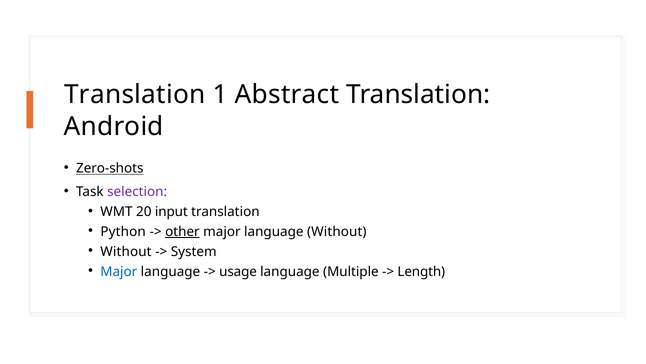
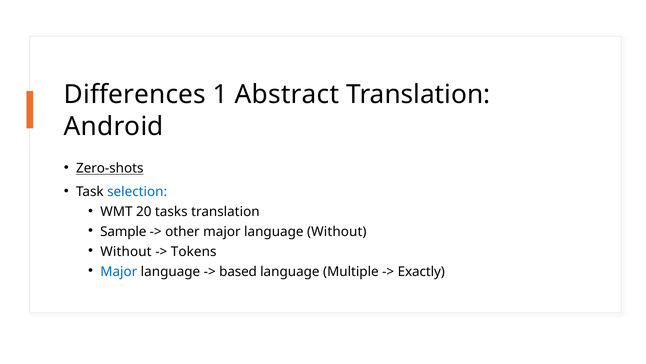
Translation: Translation -> Differences (135, 94)
selection colour: purple -> blue (137, 192)
input: input -> tasks (171, 211)
Python: Python -> Sample (123, 231)
other underline: present -> none (182, 231)
System: System -> Tokens (194, 251)
usage: usage -> based (238, 271)
Length: Length -> Exactly (421, 271)
